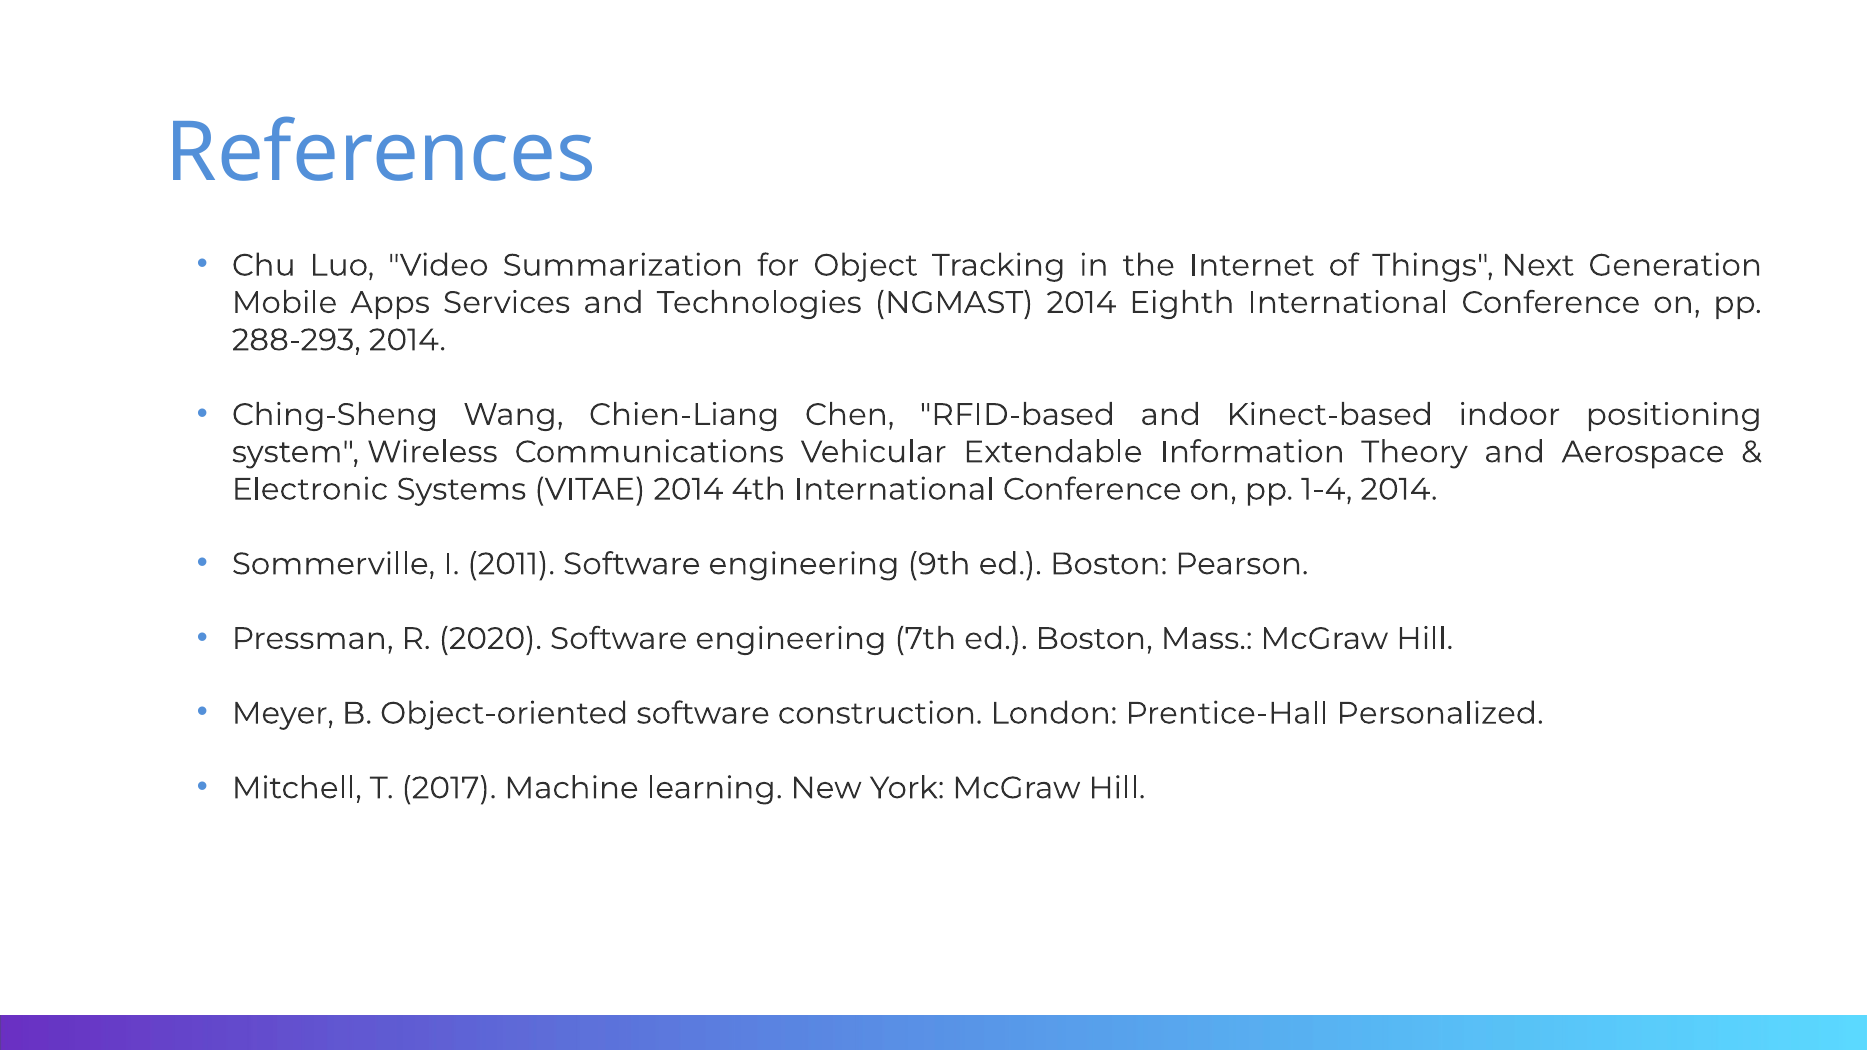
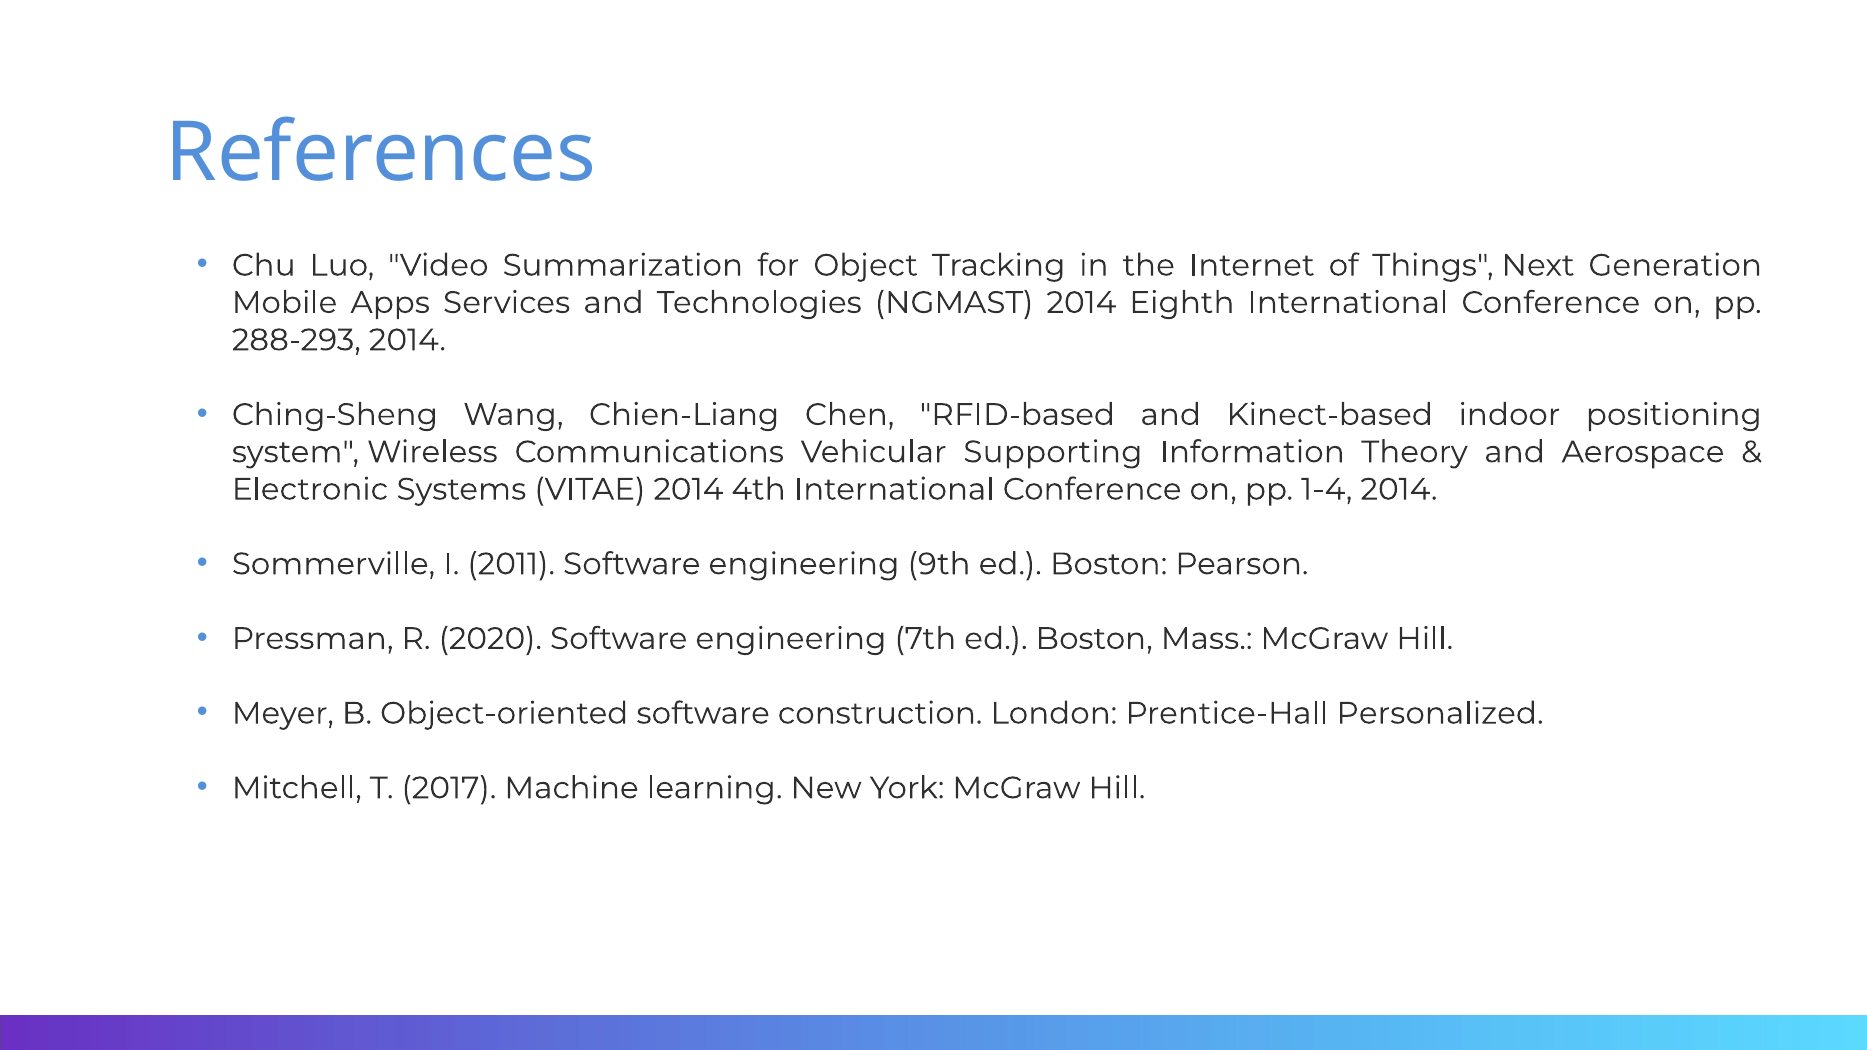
Extendable: Extendable -> Supporting (1053, 452)
